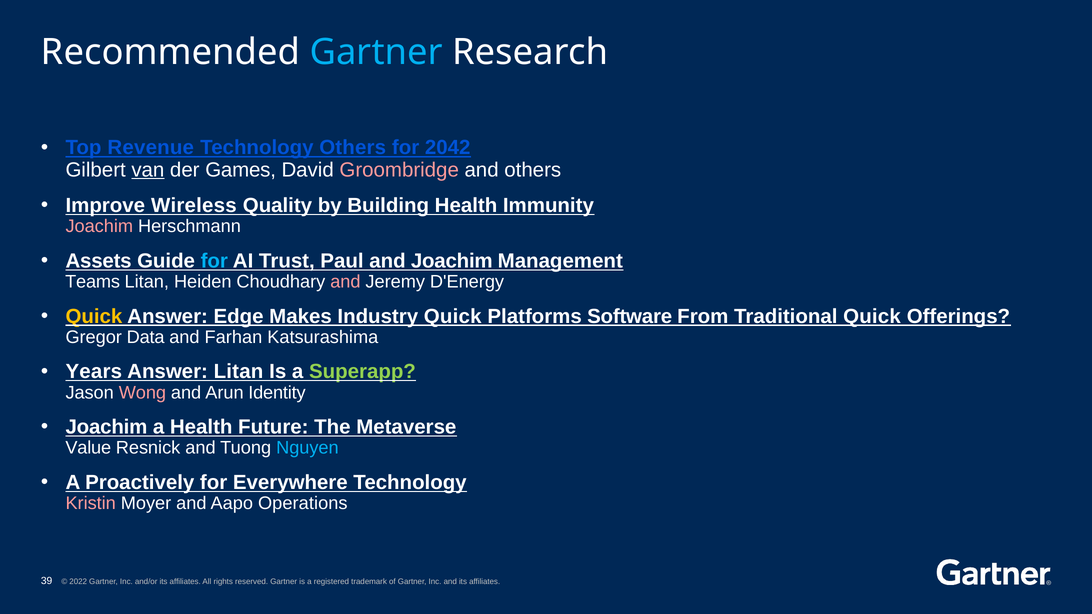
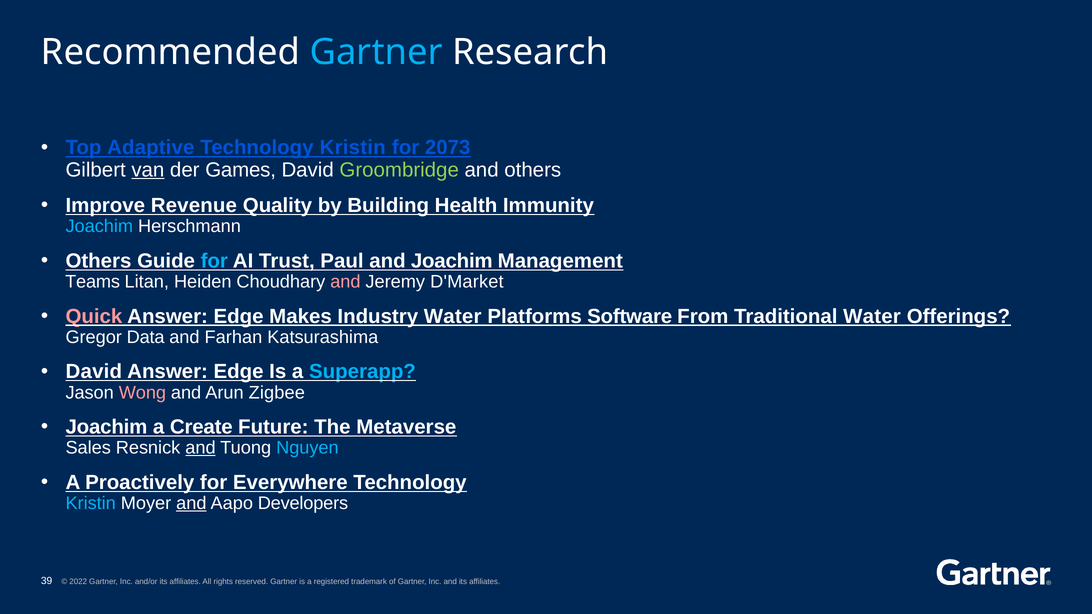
Revenue: Revenue -> Adaptive (151, 148)
Others: Others -> Kristin (353, 148)
2042: 2042 -> 2073 (448, 148)
Groombridge colour: pink -> light green (399, 170)
Wireless: Wireless -> Revenue (194, 206)
Joachim colour: pink -> light blue (99, 226)
Assets: Assets -> Others (98, 261)
D'Energy: D'Energy -> D'Market (467, 282)
Quick colour: yellow -> pink (94, 316)
Industry Quick: Quick -> Water (453, 316)
Traditional Quick: Quick -> Water (872, 316)
Years: Years -> David (94, 372)
Litan: Litan -> Edge (239, 372)
Superapp colour: light green -> light blue (362, 372)
Identity: Identity -> Zigbee (277, 393)
a Health: Health -> Create (201, 427)
Value: Value -> Sales (88, 448)
and underline: none -> present (200, 448)
Kristin colour: pink -> light blue (91, 503)
and underline: none -> present (191, 503)
Operations: Operations -> Developers (303, 503)
